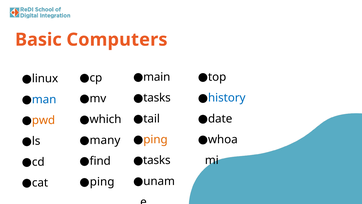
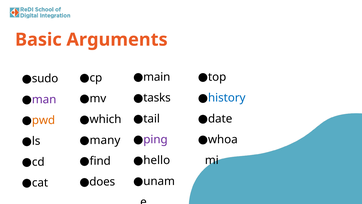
Computers: Computers -> Arguments (117, 40)
linux: linux -> sudo (45, 78)
man colour: blue -> purple (44, 99)
ping colour: orange -> purple (155, 139)
tasks: tasks -> hello (157, 160)
ping: ping -> does (102, 182)
